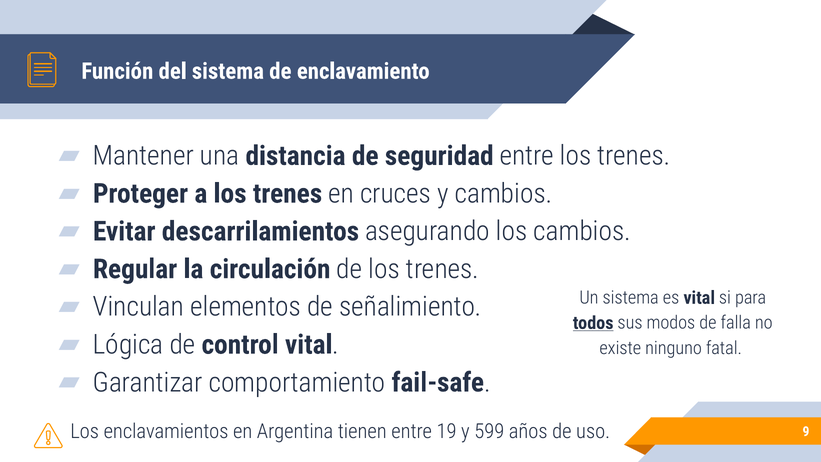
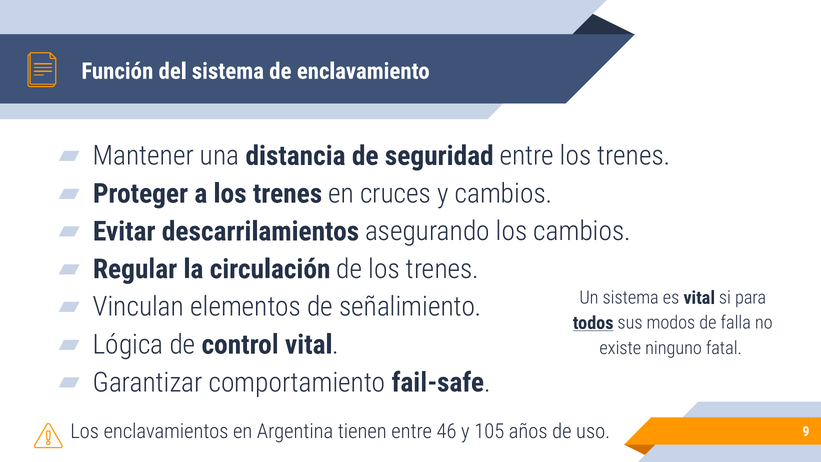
19: 19 -> 46 (447, 431)
599: 599 -> 105 (489, 431)
